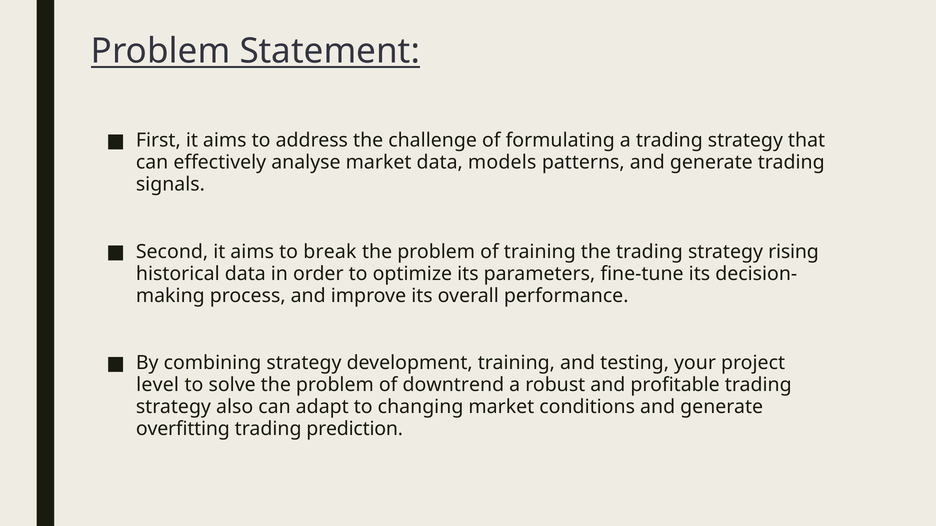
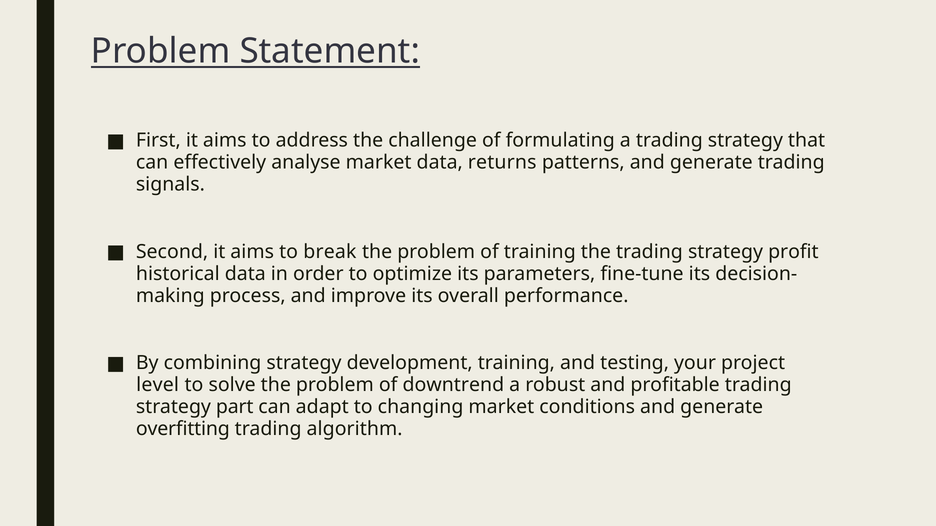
models: models -> returns (502, 162)
rising: rising -> profit (793, 252)
also: also -> part (235, 407)
prediction: prediction -> algorithm (355, 429)
